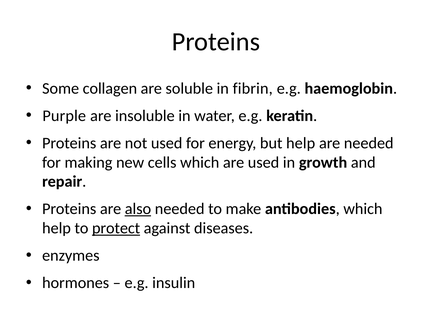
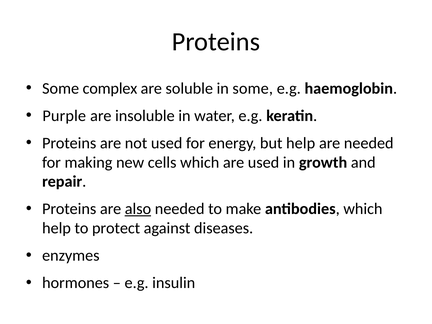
collagen: collagen -> complex (110, 88)
in fibrin: fibrin -> some (253, 88)
protect underline: present -> none (116, 228)
